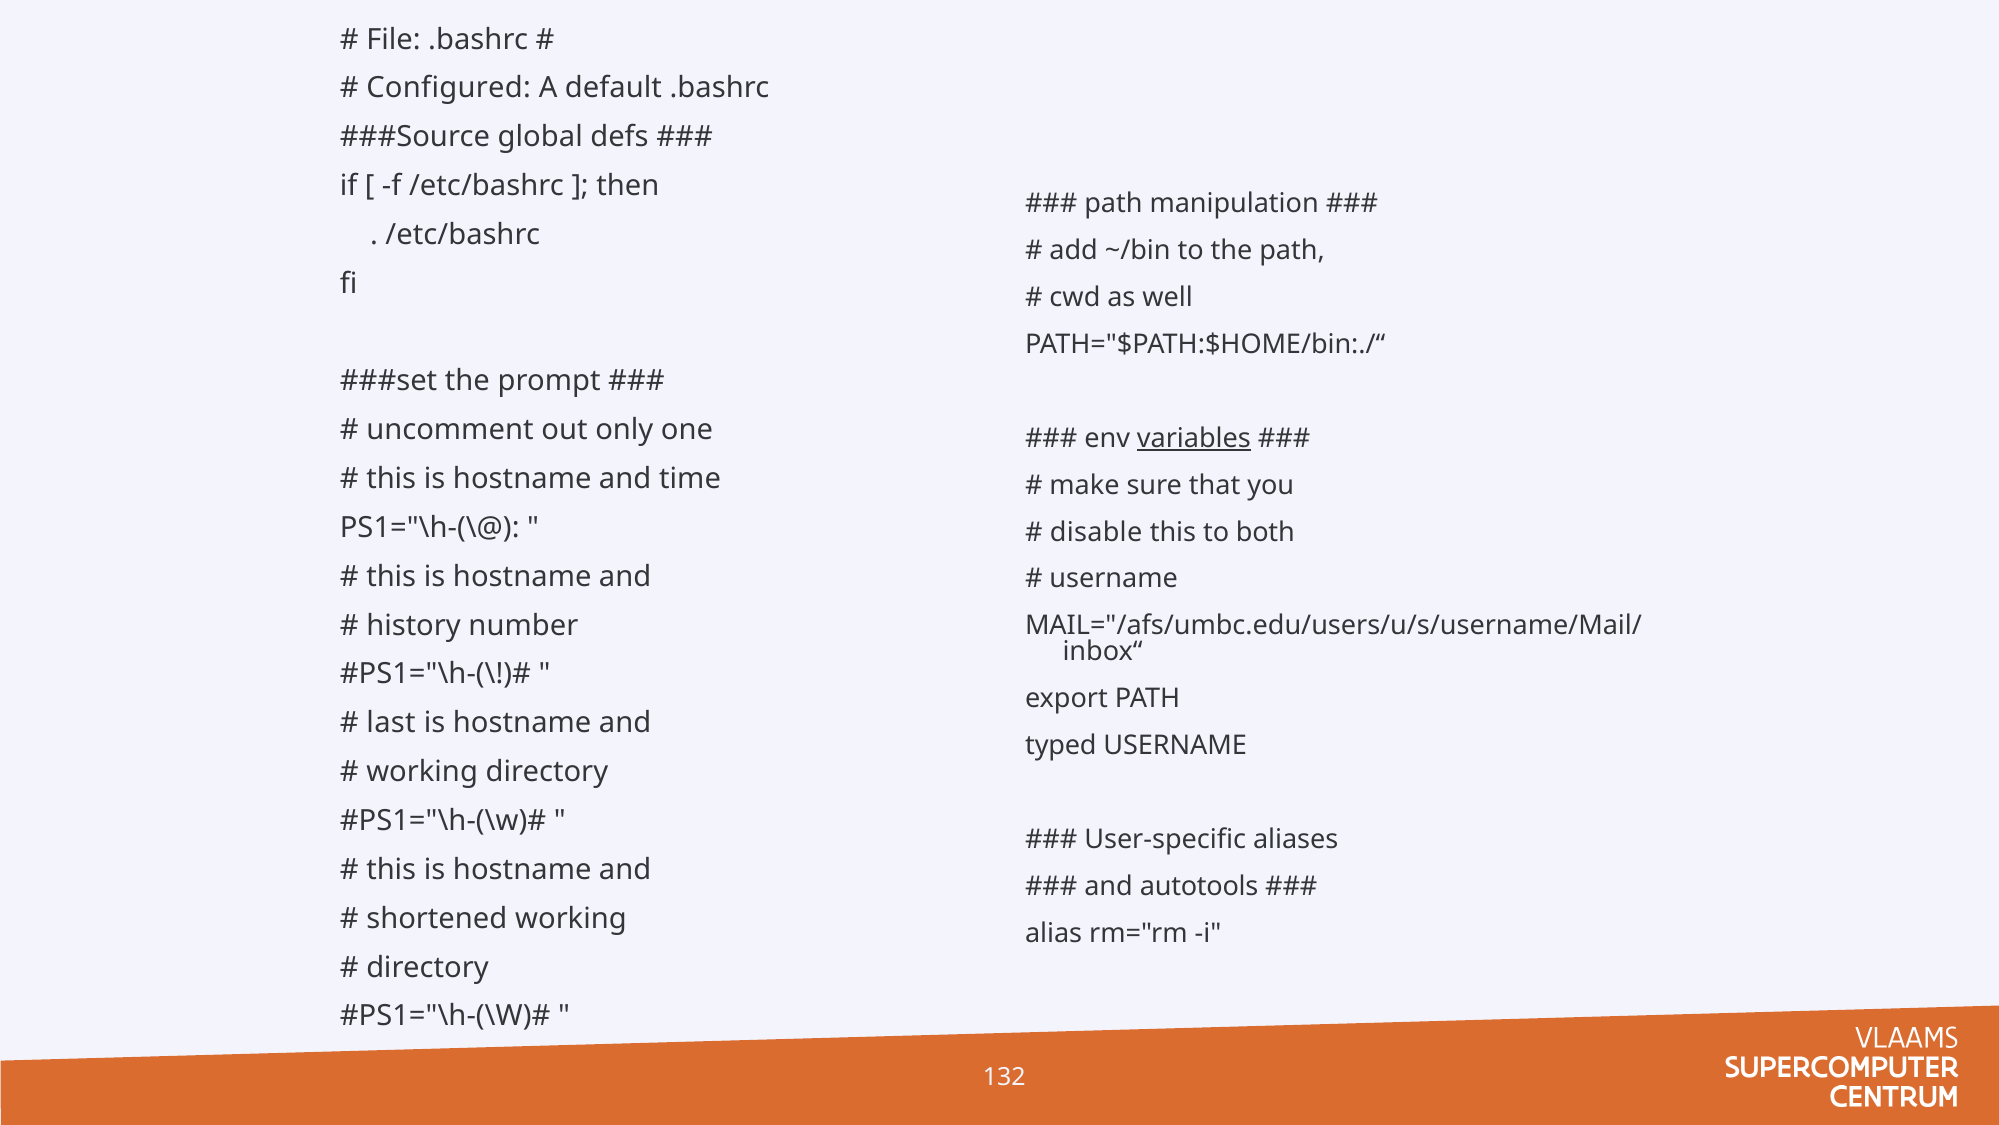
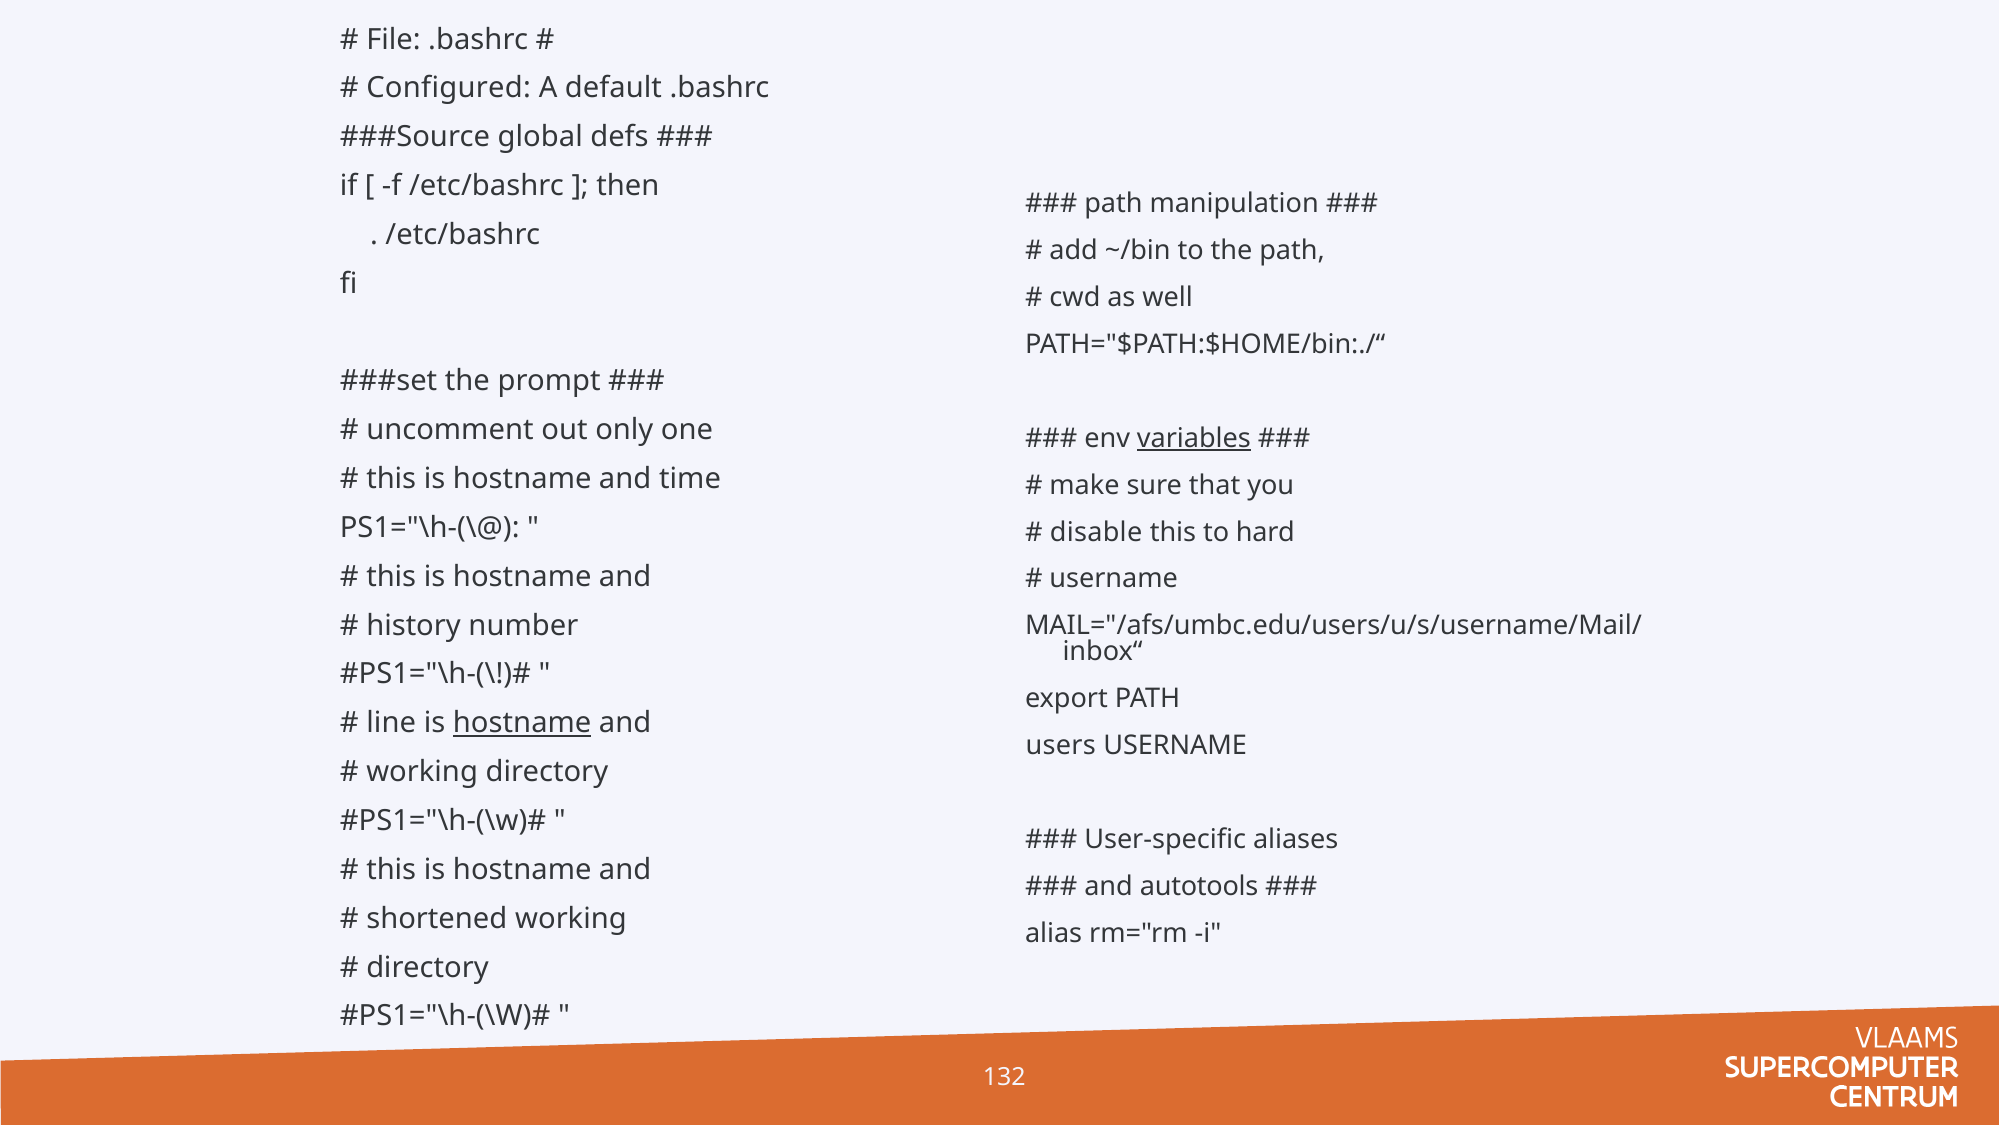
both: both -> hard (1265, 532)
last: last -> line (391, 723)
hostname underline: none -> present (522, 723)
typed: typed -> users (1061, 745)
